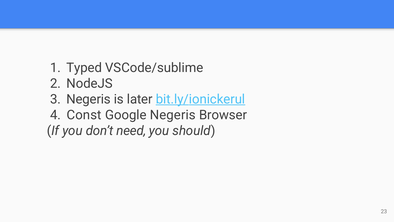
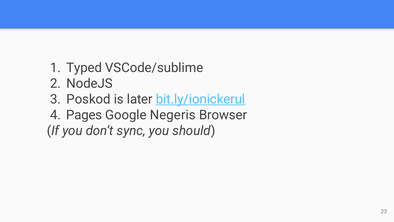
Negeris: Negeris -> Poskod (89, 99)
Const: Const -> Pages (84, 115)
need: need -> sync (131, 131)
